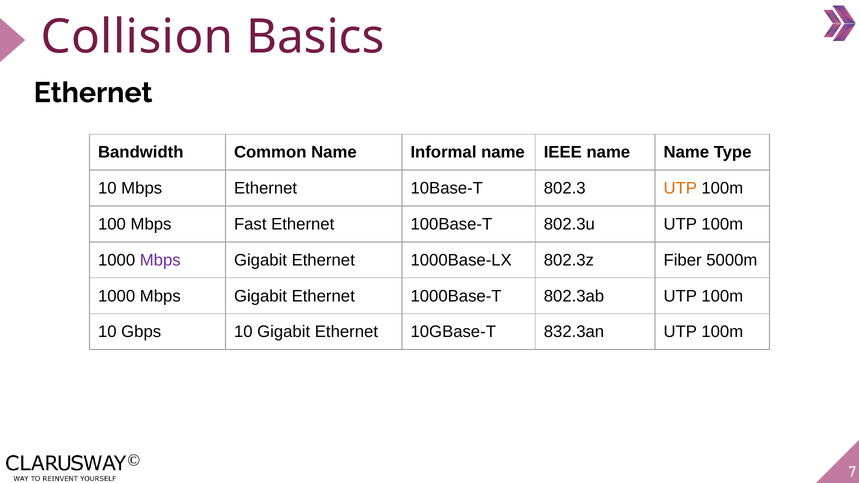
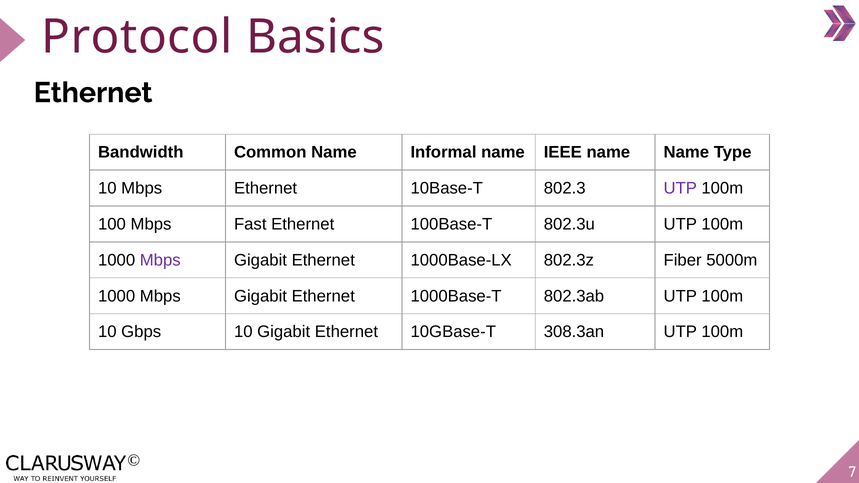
Collision: Collision -> Protocol (137, 37)
UTP colour: orange -> purple (680, 188)
832.3an: 832.3an -> 308.3an (574, 332)
